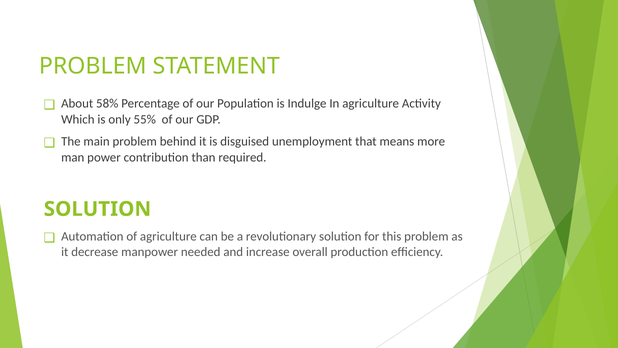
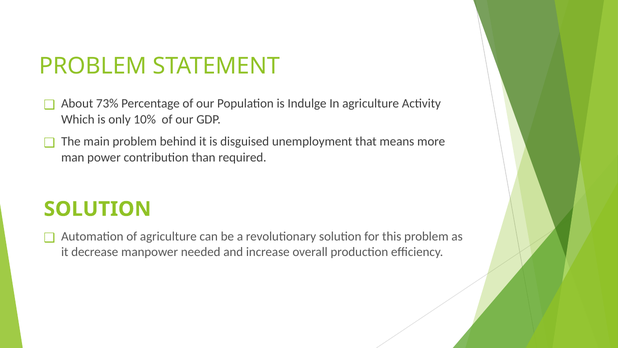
58%: 58% -> 73% (107, 103)
55%: 55% -> 10% (145, 119)
